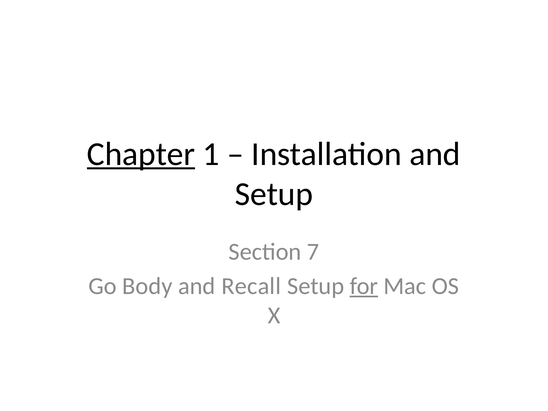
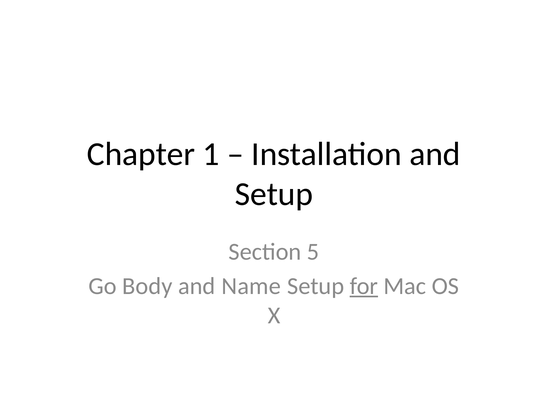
Chapter underline: present -> none (141, 154)
7: 7 -> 5 (313, 252)
Recall: Recall -> Name (251, 286)
